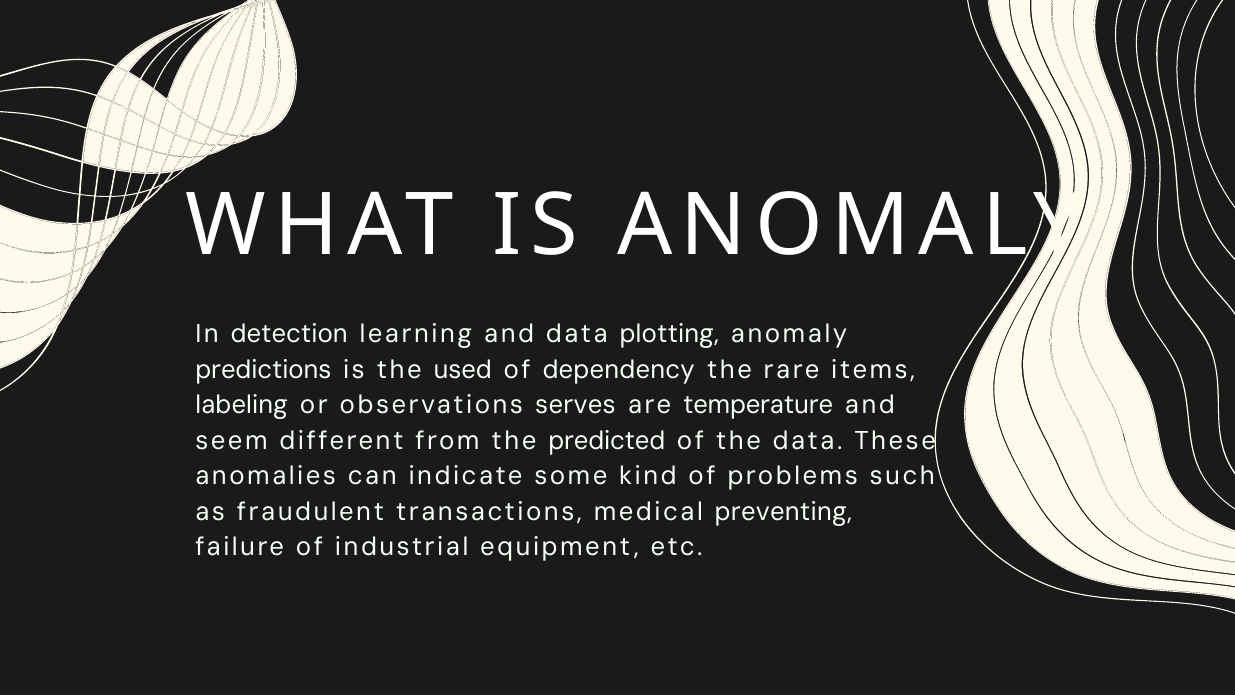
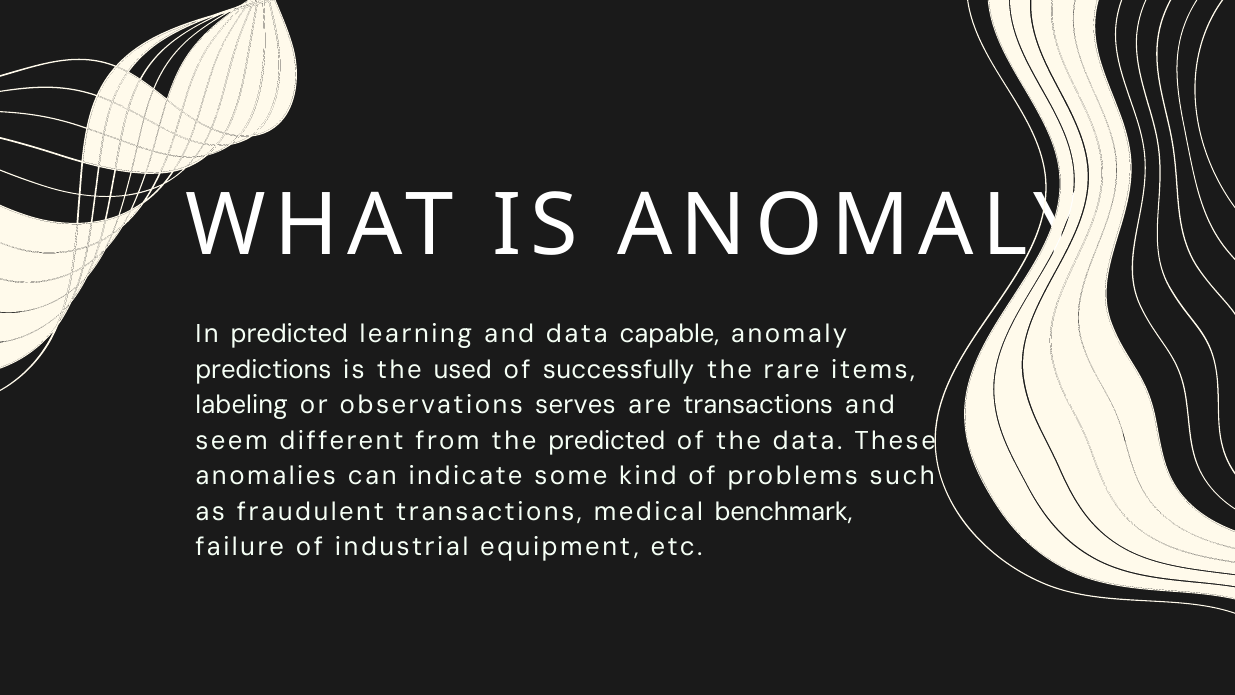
In detection: detection -> predicted (289, 334)
plotting: plotting -> capable (669, 334)
dependency: dependency -> successfully (619, 370)
are temperature: temperature -> transactions (758, 405)
preventing: preventing -> benchmark (784, 512)
